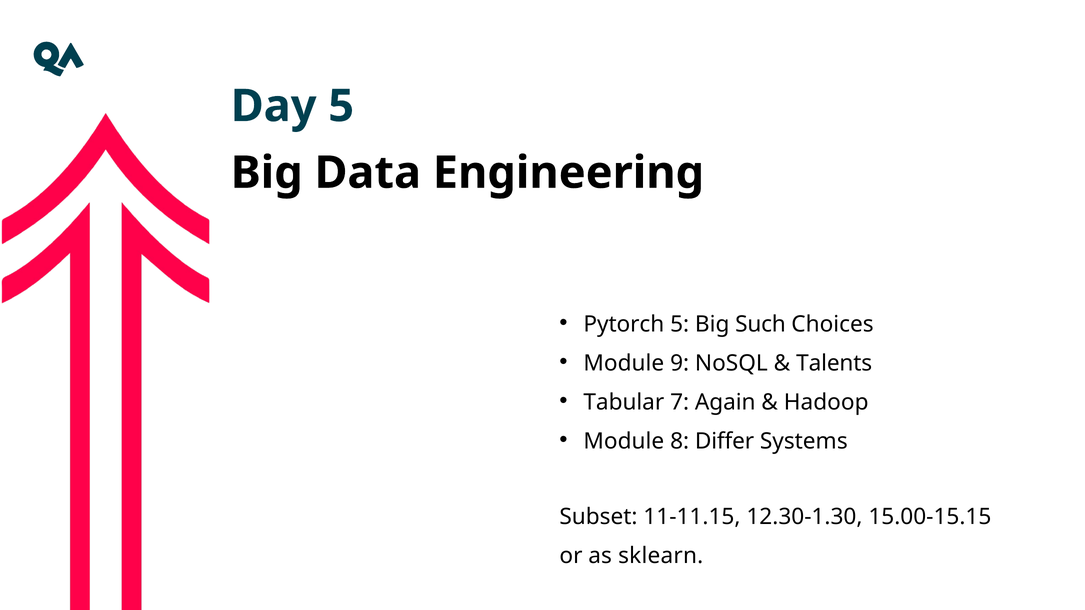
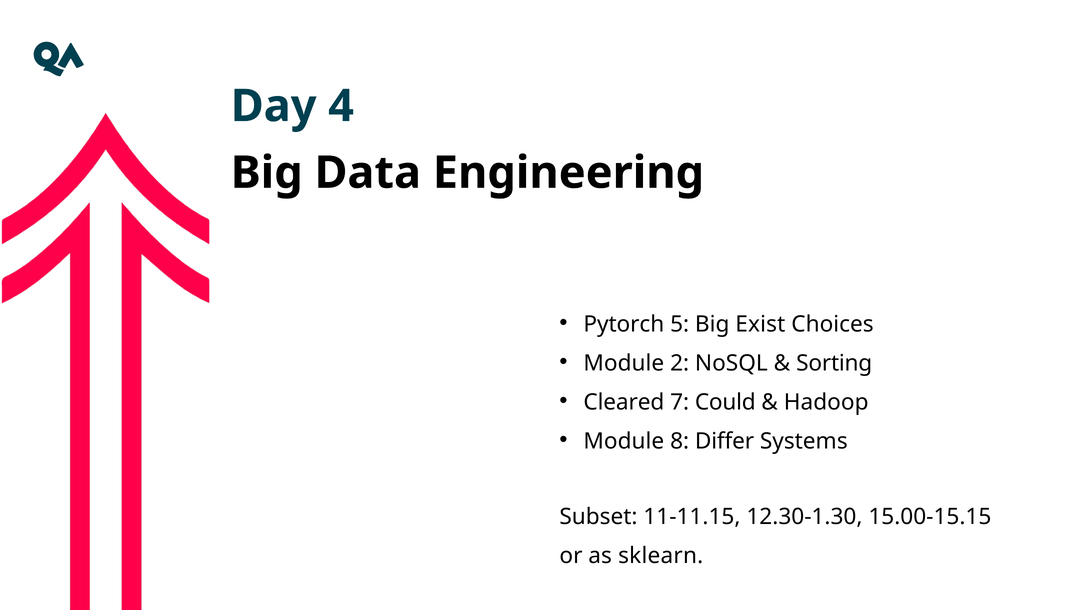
Day 5: 5 -> 4 (341, 106)
Such: Such -> Exist (760, 324)
9: 9 -> 2 (680, 363)
Talents: Talents -> Sorting (834, 363)
Tabular: Tabular -> Cleared (624, 403)
Again: Again -> Could (725, 403)
